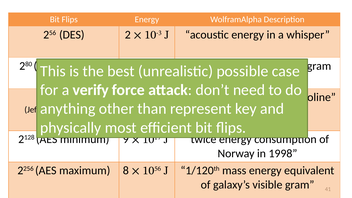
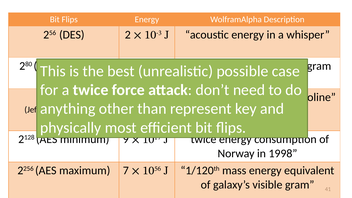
verify: verify -> twice (91, 90)
8: 8 -> 7 (126, 171)
